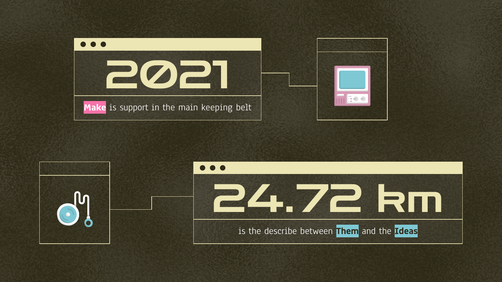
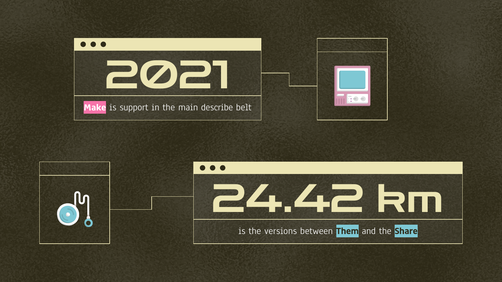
keeping: keeping -> describe (217, 107)
24.72: 24.72 -> 24.42 (288, 200)
describe: describe -> versions (281, 231)
Ideas: Ideas -> Share (406, 231)
